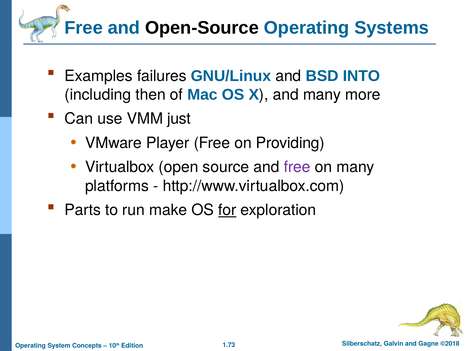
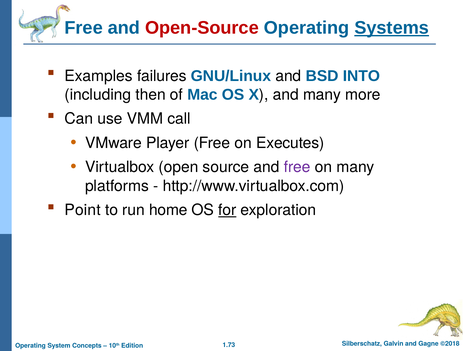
Open-Source colour: black -> red (202, 28)
Systems underline: none -> present (392, 28)
just: just -> call (179, 119)
Providing: Providing -> Executes (290, 143)
Parts: Parts -> Point (83, 210)
make: make -> home (168, 210)
